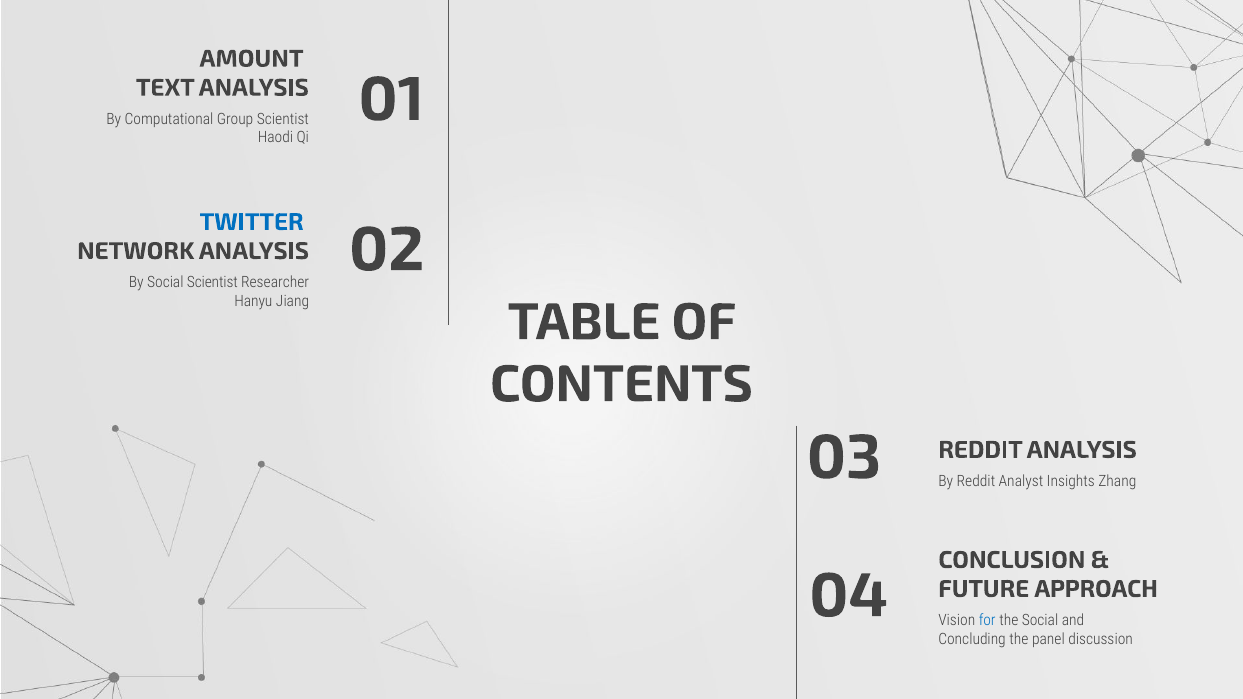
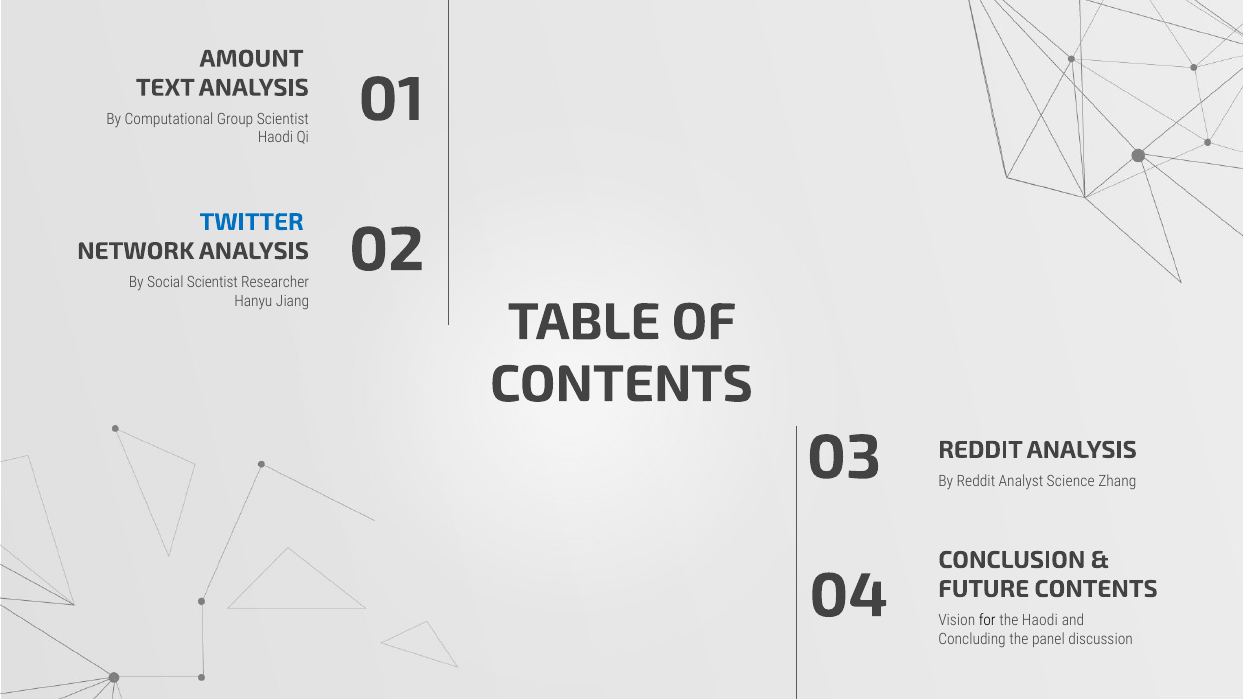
Insights: Insights -> Science (1071, 481)
FUTURE APPROACH: APPROACH -> CONTENTS (1096, 589)
for colour: blue -> black (987, 621)
the Social: Social -> Haodi (1040, 621)
